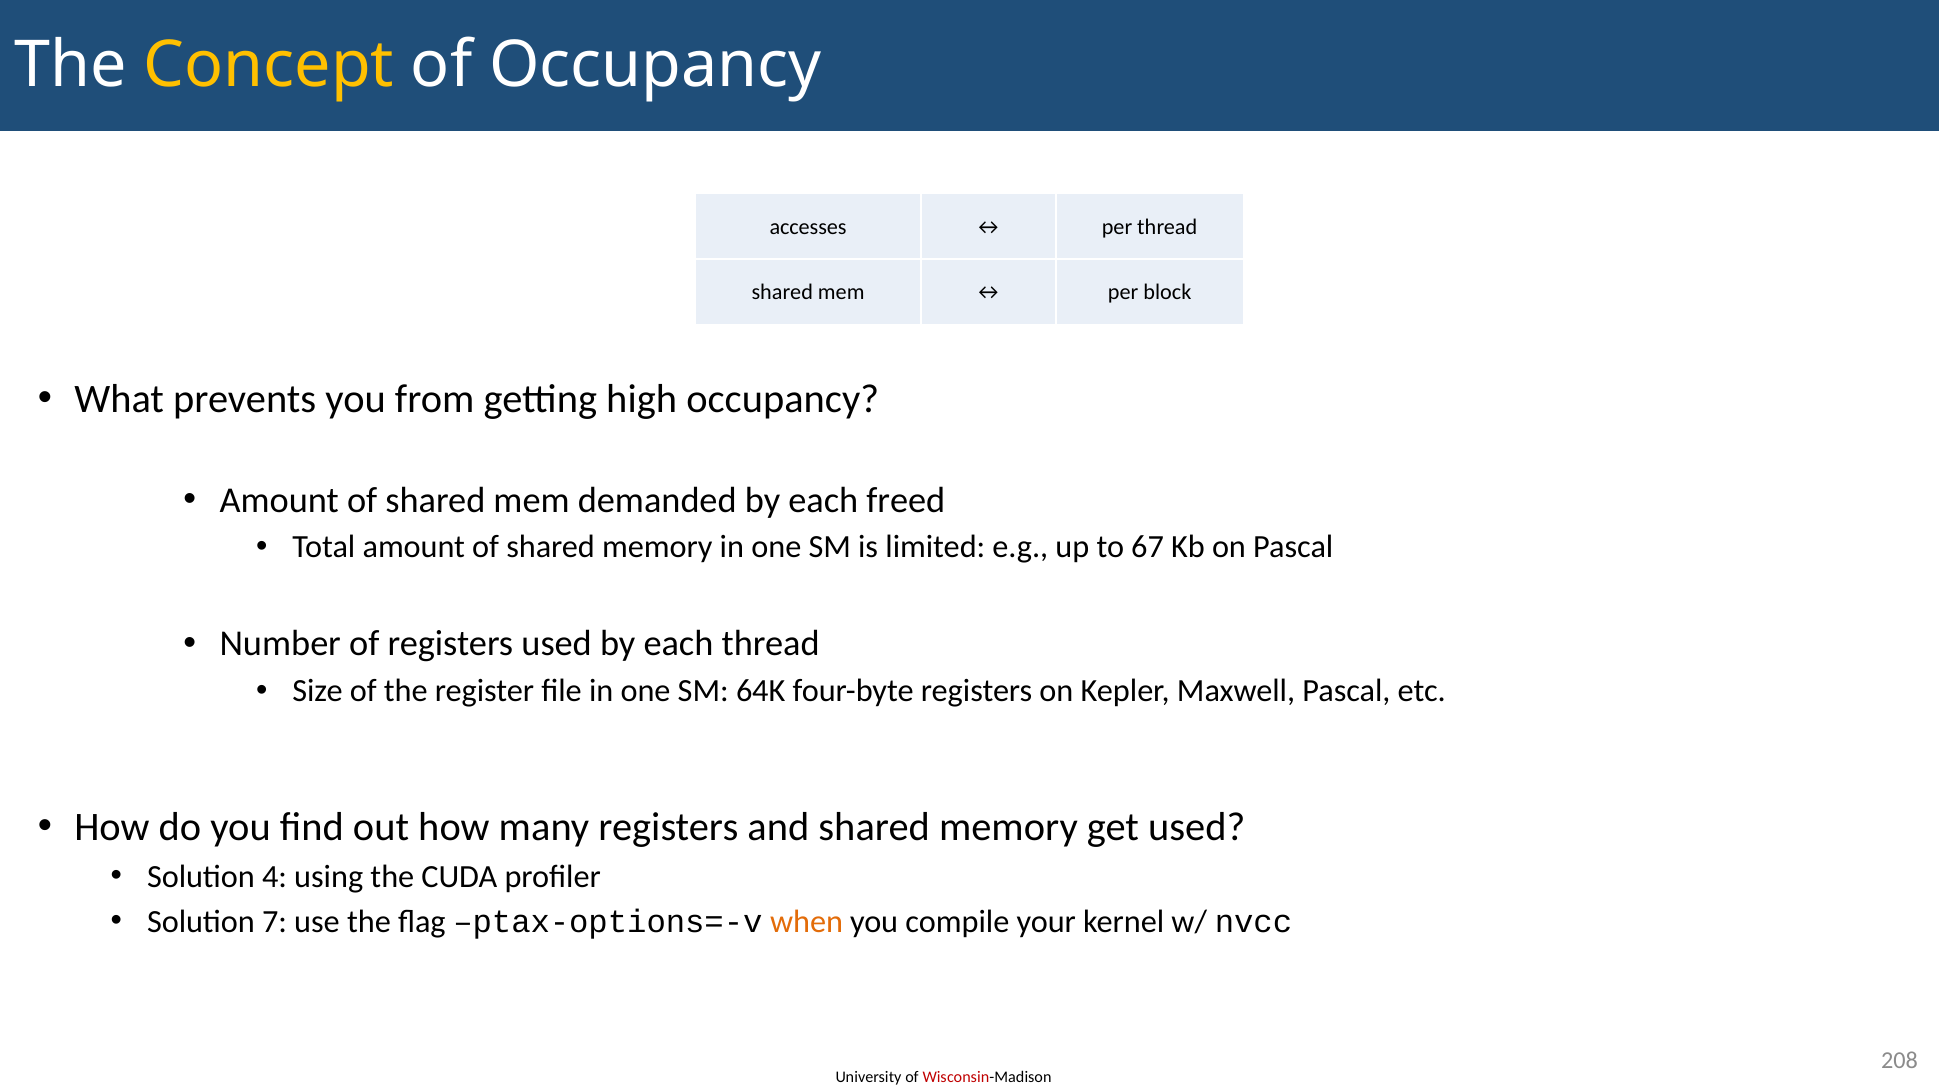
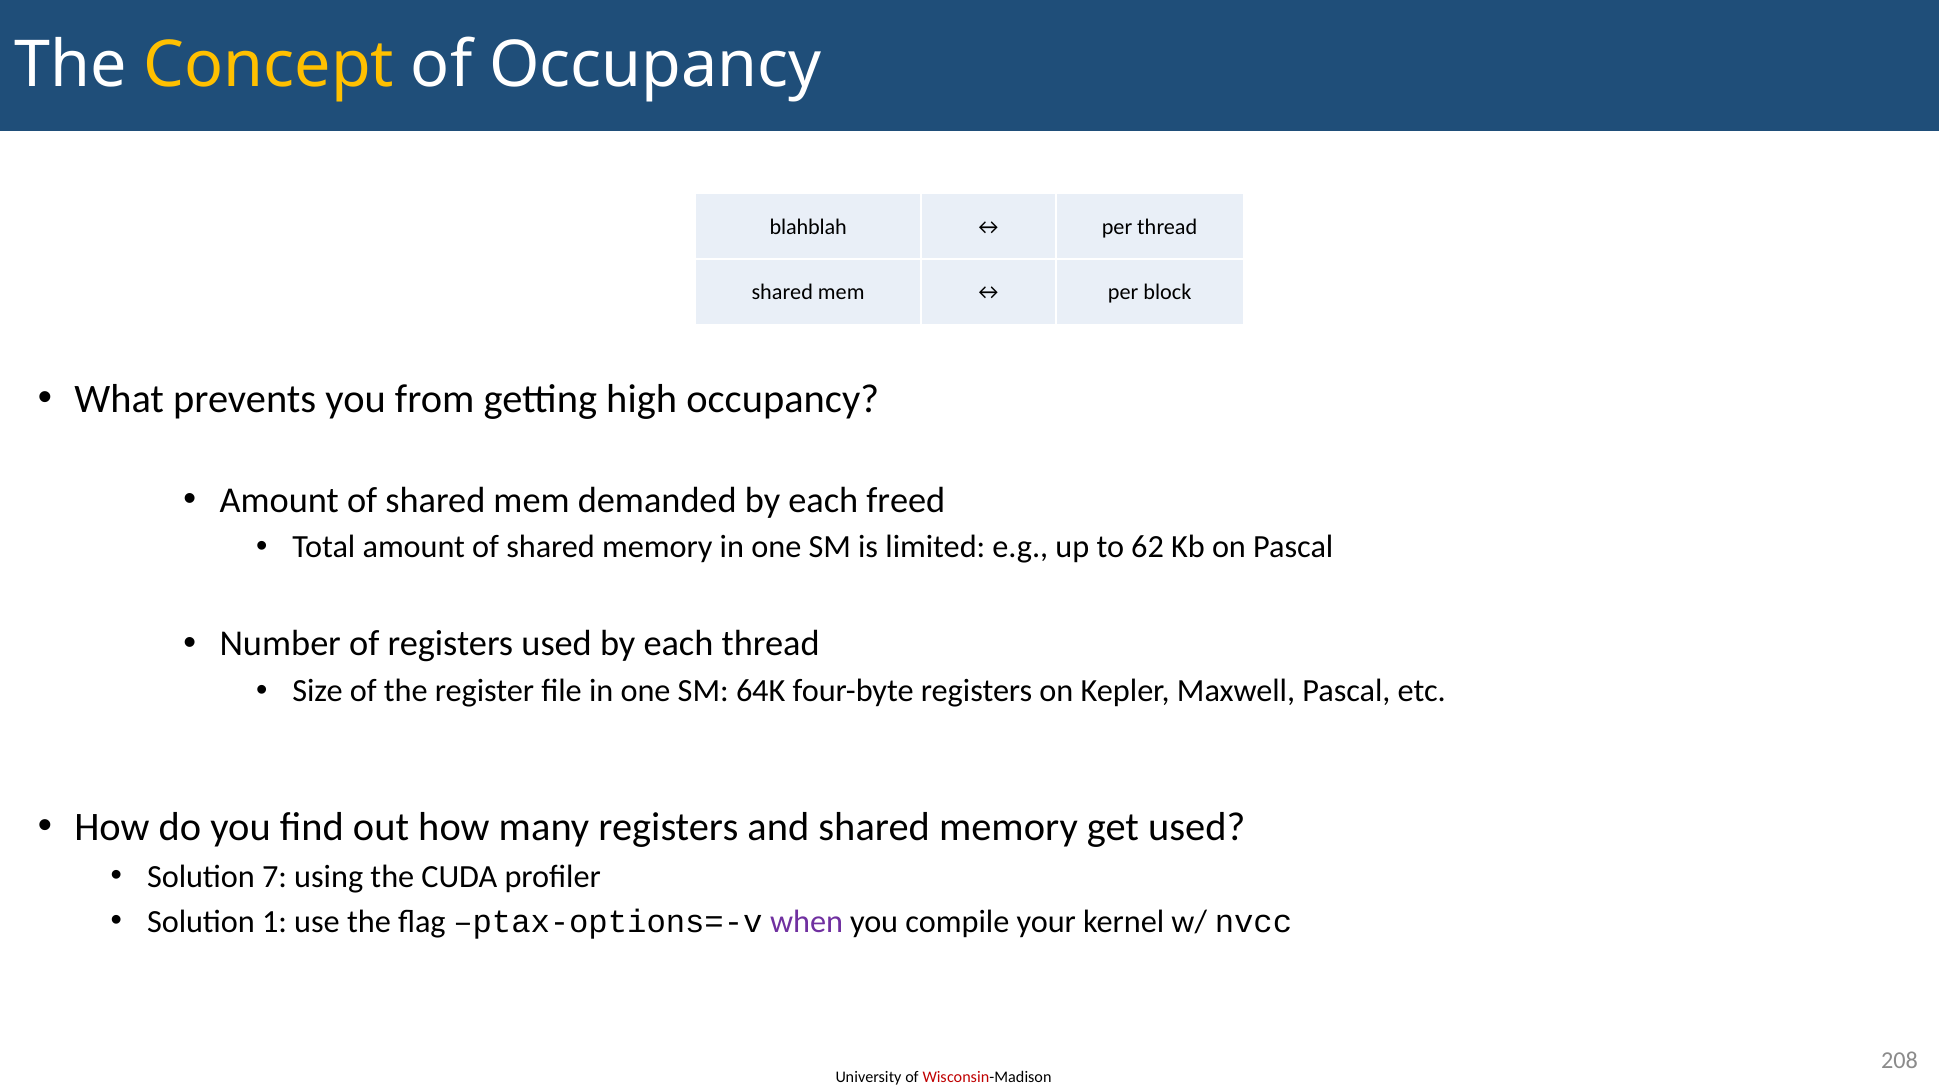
accesses: accesses -> blahblah (808, 227)
67: 67 -> 62 (1148, 547)
4: 4 -> 7 (275, 876)
7: 7 -> 1 (275, 921)
when colour: orange -> purple (807, 921)
